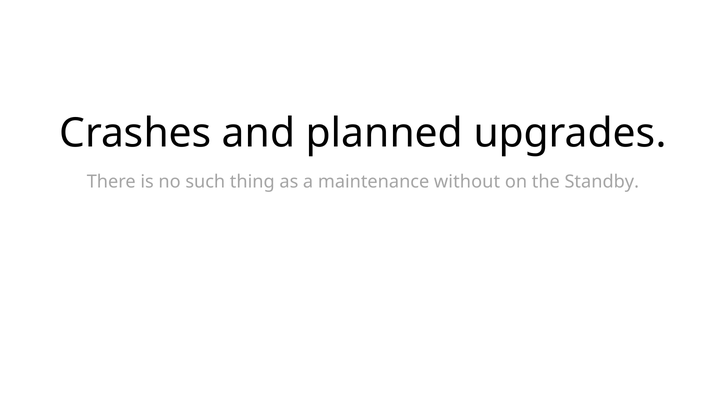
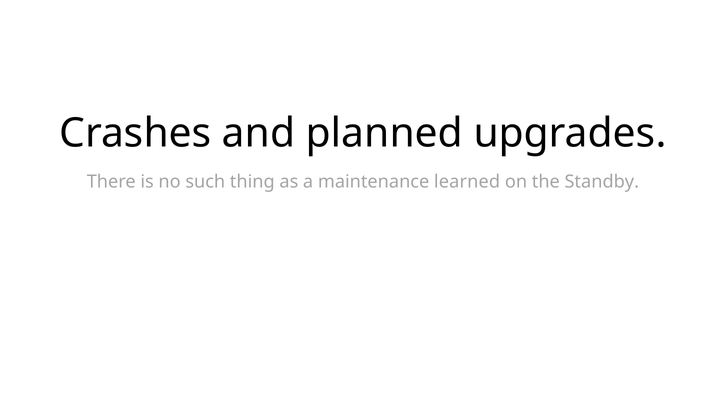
without: without -> learned (467, 182)
